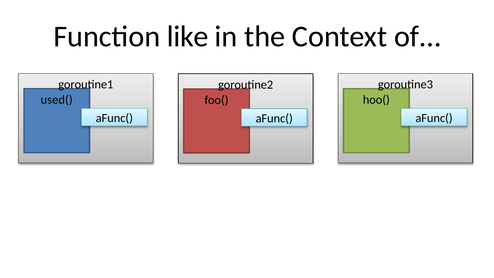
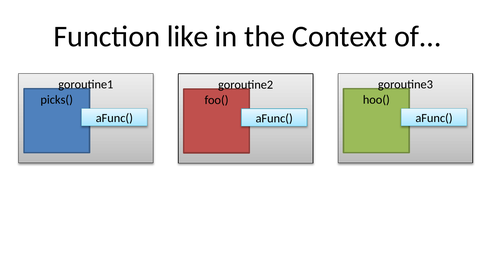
used(: used( -> picks( (57, 100)
